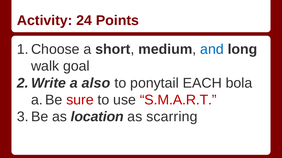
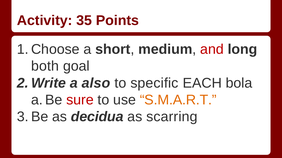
24: 24 -> 35 (84, 20)
and colour: blue -> red (212, 49)
walk: walk -> both (45, 66)
ponytail: ponytail -> specific (154, 83)
S.M.A.R.T colour: red -> orange (178, 100)
location: location -> decidua (97, 117)
